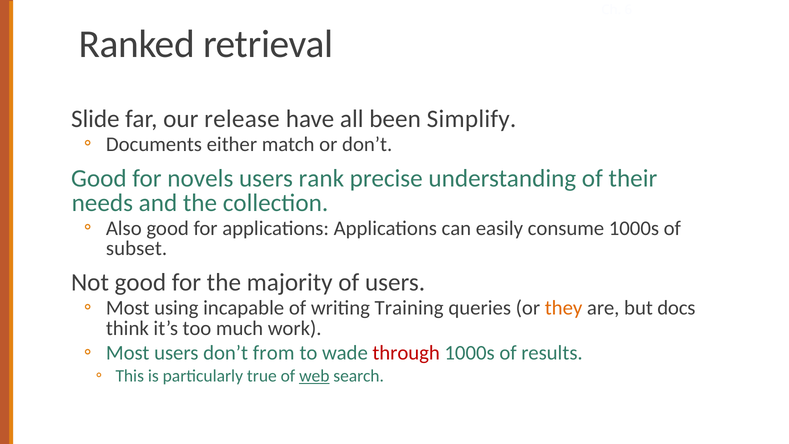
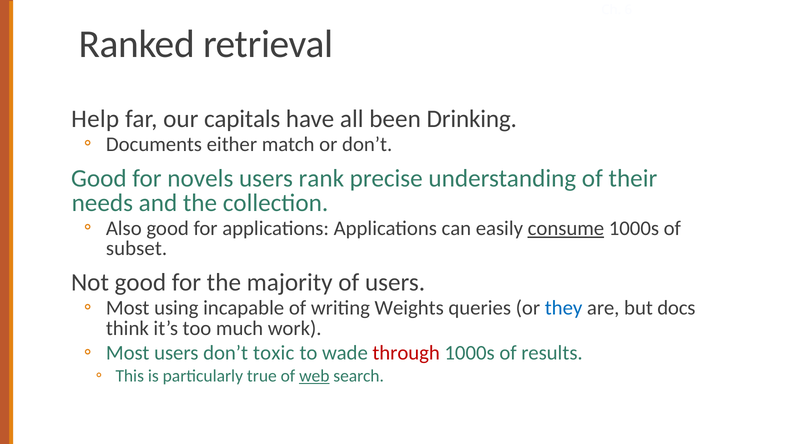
Slide: Slide -> Help (95, 119)
release: release -> capitals (242, 119)
Simplify: Simplify -> Drinking (472, 119)
consume underline: none -> present (566, 228)
Training: Training -> Weights (409, 308)
they colour: orange -> blue (564, 308)
from: from -> toxic (274, 353)
